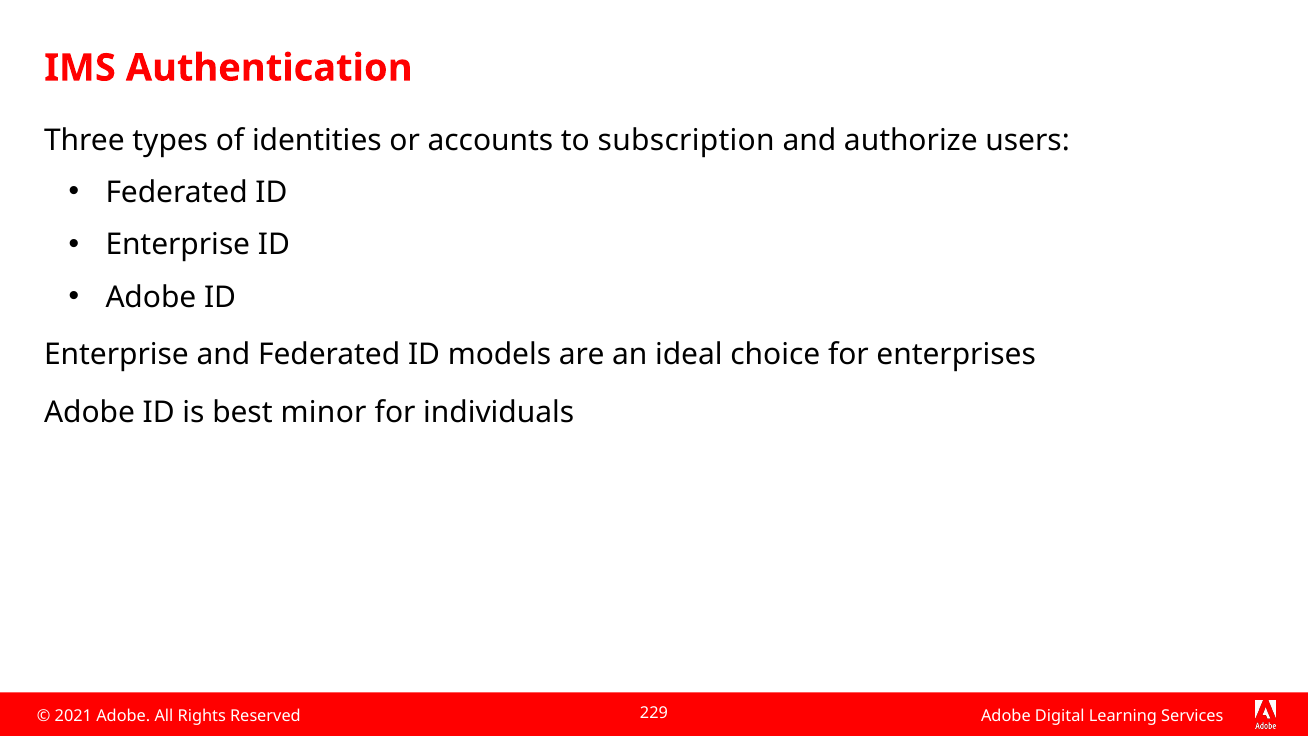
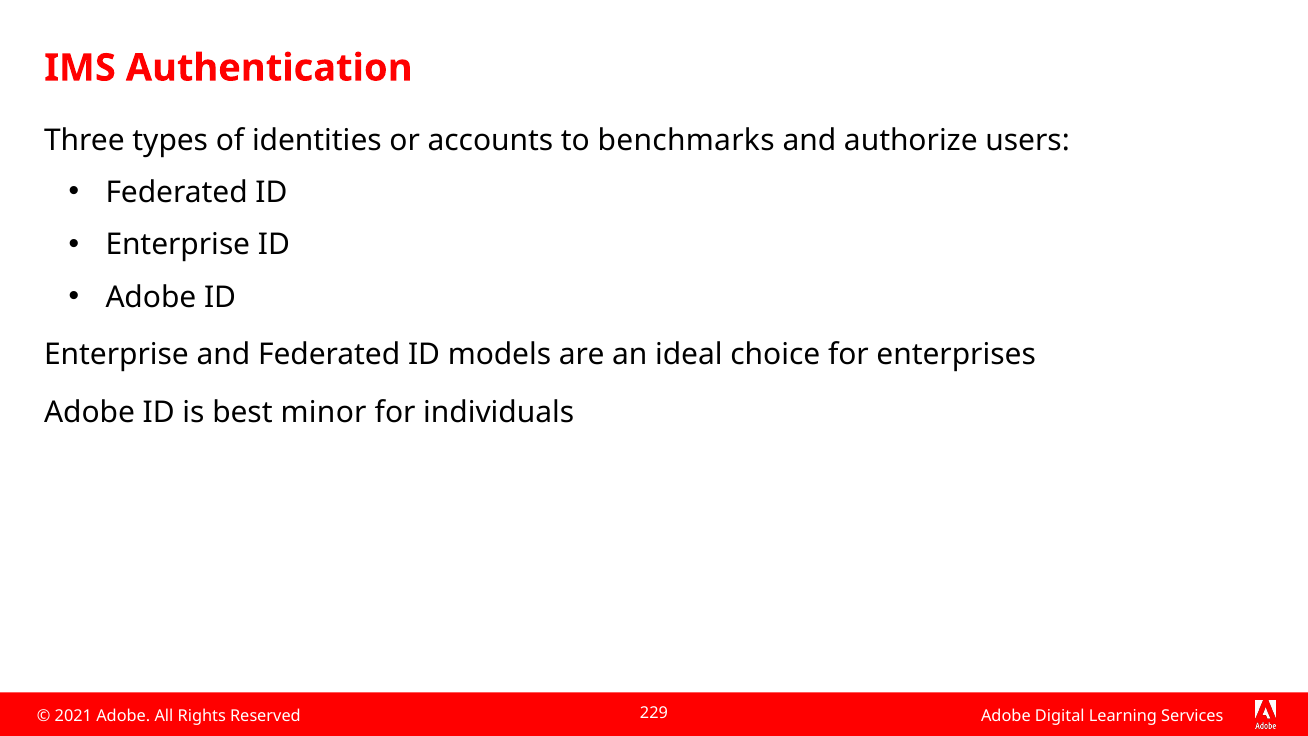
subscription: subscription -> benchmarks (686, 140)
